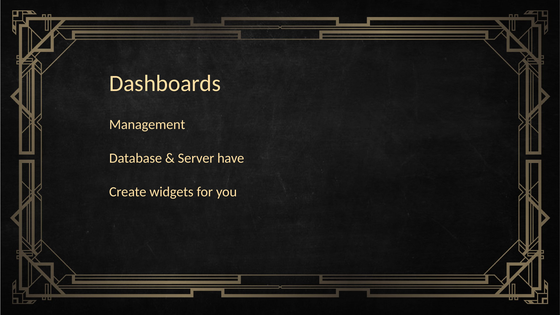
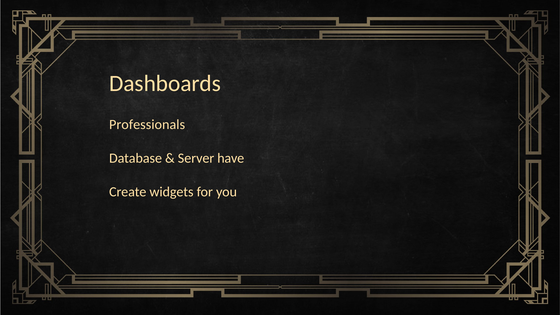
Management: Management -> Professionals (147, 125)
